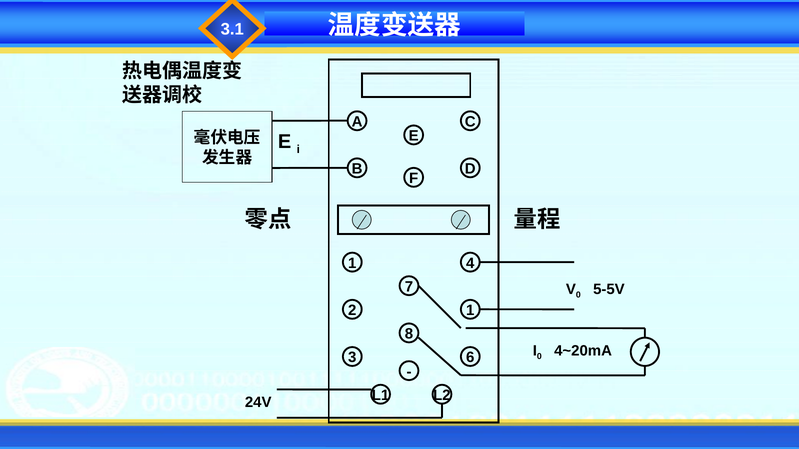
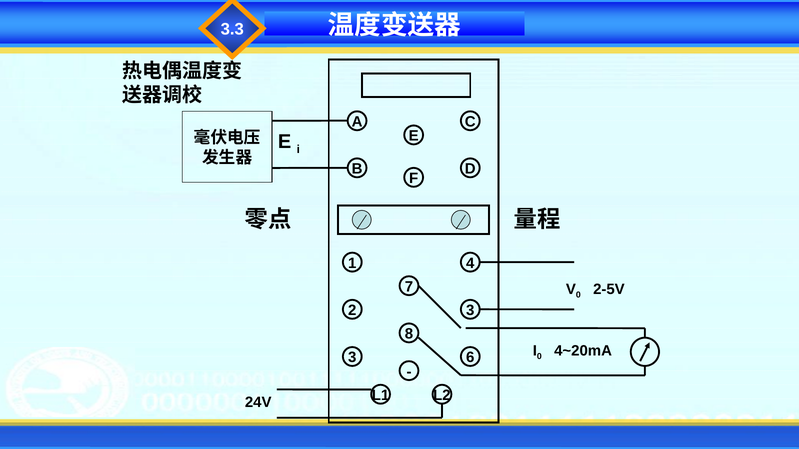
3.1: 3.1 -> 3.3 (232, 29)
5-5V: 5-5V -> 2-5V (609, 289)
2 1: 1 -> 3 (470, 311)
